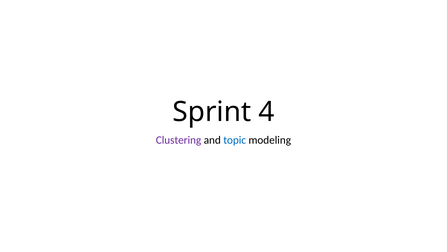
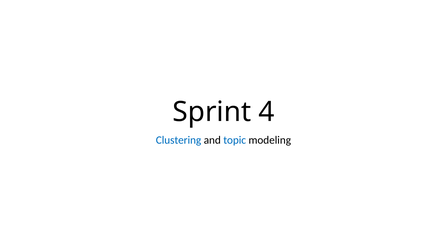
Clustering colour: purple -> blue (179, 140)
